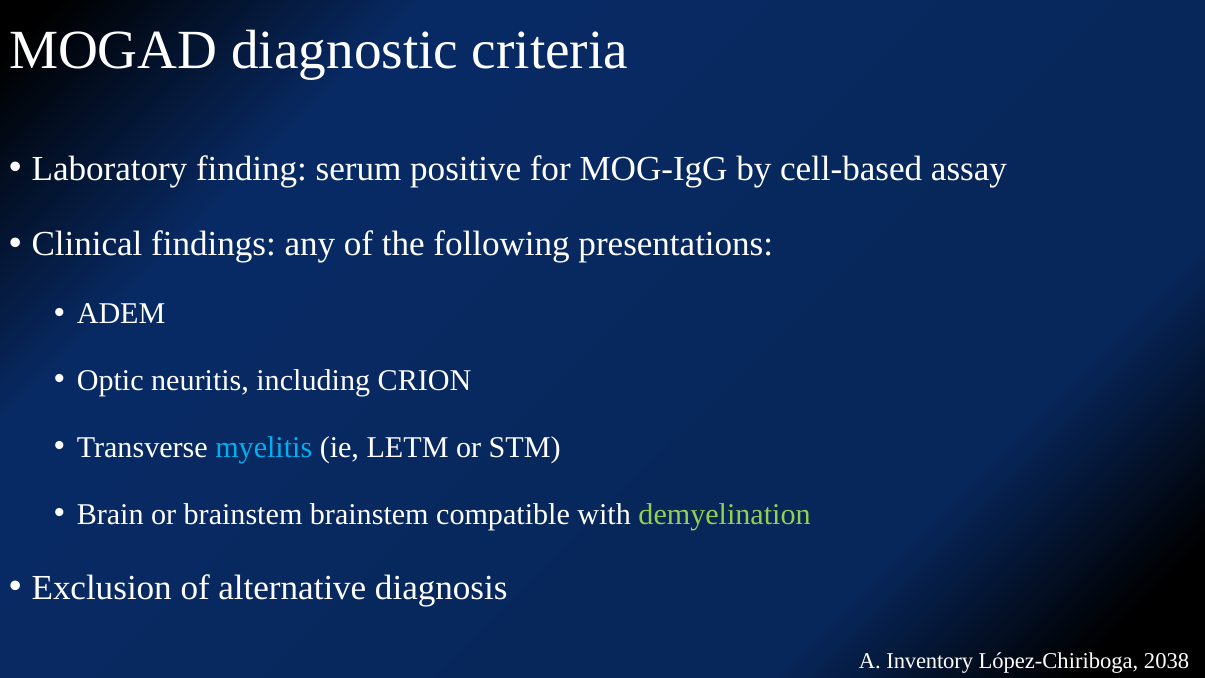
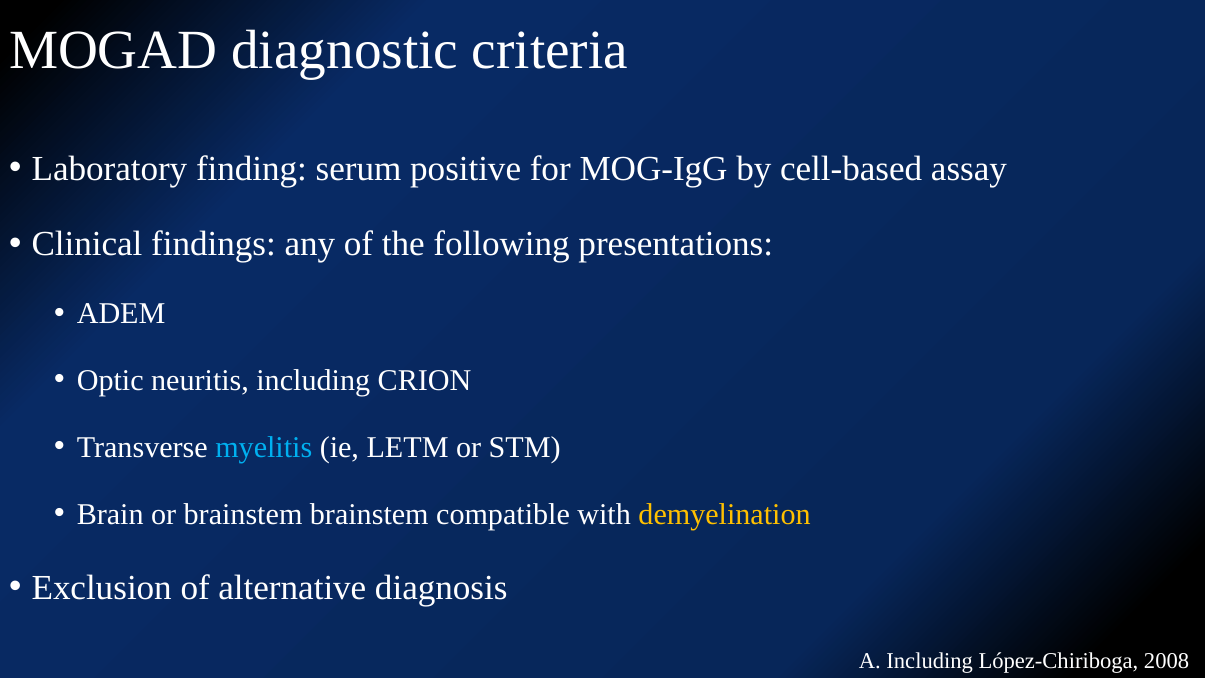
demyelination colour: light green -> yellow (725, 514)
A Inventory: Inventory -> Including (930, 661)
2038: 2038 -> 2008 (1167, 661)
